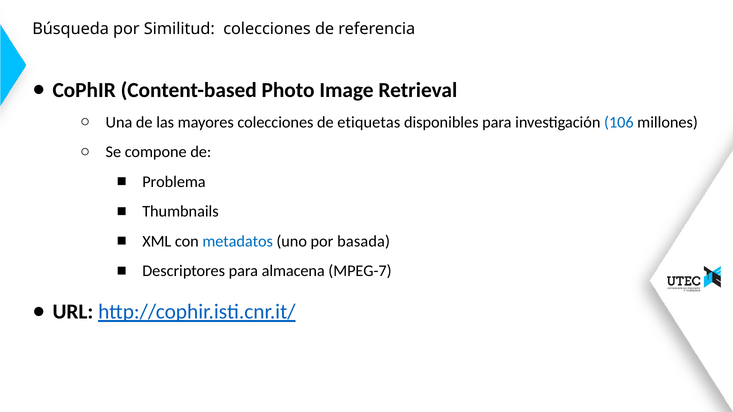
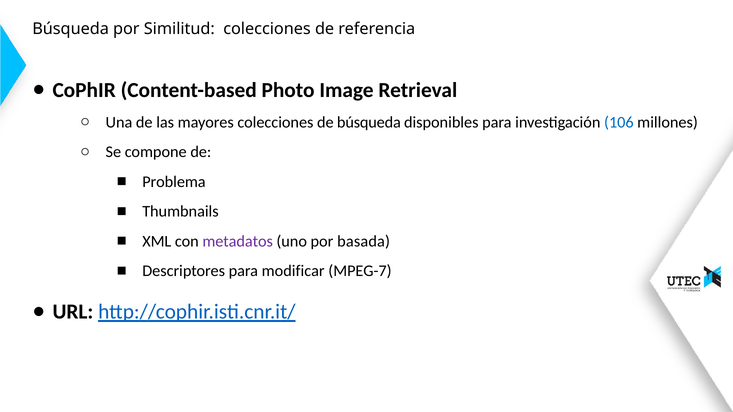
de etiquetas: etiquetas -> búsqueda (369, 122)
metadatos colour: blue -> purple (238, 241)
almacena: almacena -> modificar (293, 271)
